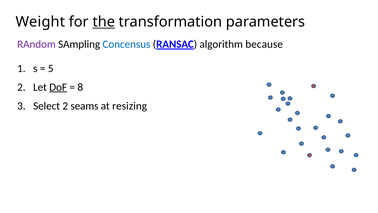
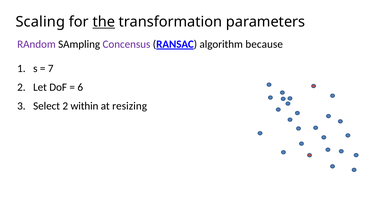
Weight: Weight -> Scaling (40, 22)
Concensus colour: blue -> purple (126, 44)
5: 5 -> 7 (51, 68)
DoF underline: present -> none (58, 87)
8: 8 -> 6 (80, 87)
seams: seams -> within (84, 106)
